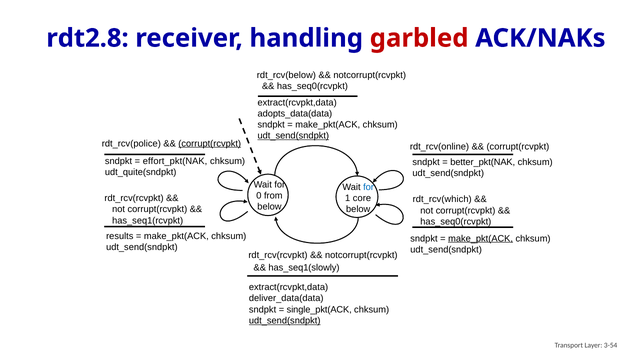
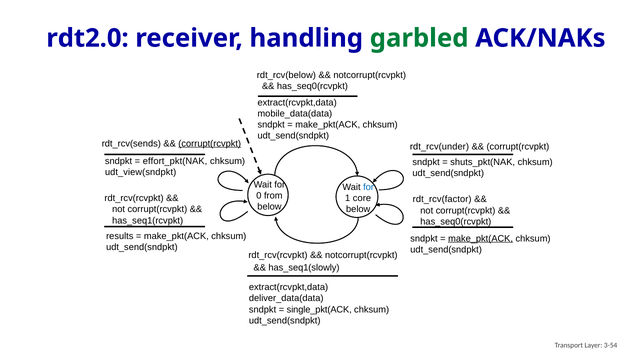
rdt2.8: rdt2.8 -> rdt2.0 (88, 38)
garbled colour: red -> green (419, 38)
adopts_data(data: adopts_data(data -> mobile_data(data (295, 113)
udt_send(sndpkt underline: present -> none (293, 136)
rdt_rcv(police: rdt_rcv(police -> rdt_rcv(sends (131, 143)
rdt_rcv(online: rdt_rcv(online -> rdt_rcv(under (439, 147)
better_pkt(NAK: better_pkt(NAK -> shuts_pkt(NAK (483, 162)
udt_quite(sndpkt: udt_quite(sndpkt -> udt_view(sndpkt (141, 172)
rdt_rcv(which: rdt_rcv(which -> rdt_rcv(factor (442, 199)
udt_send(sndpkt underline: present -> none (285, 320)
